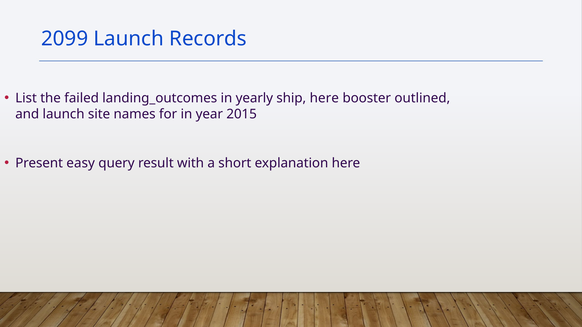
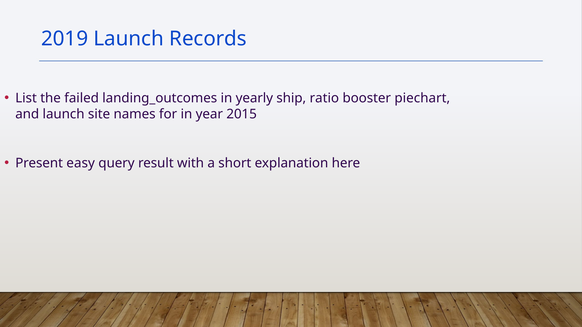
2099: 2099 -> 2019 (65, 39)
ship here: here -> ratio (324, 98)
outlined: outlined -> piechart (422, 98)
